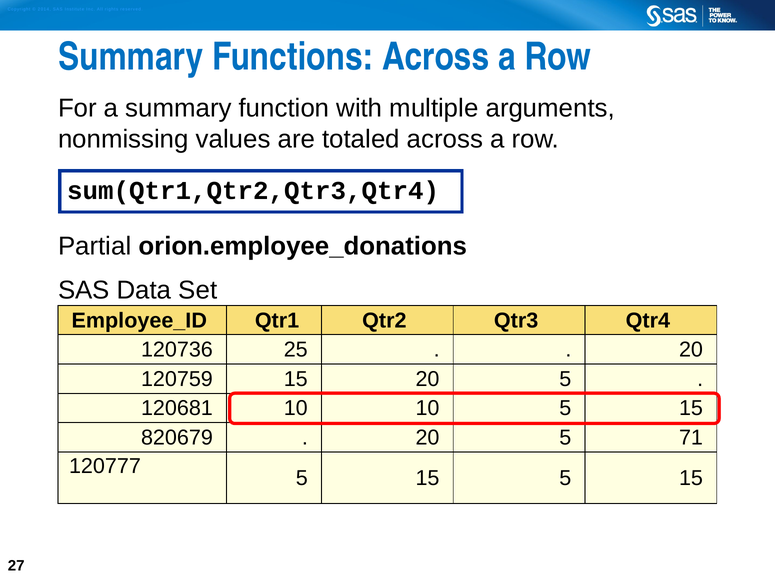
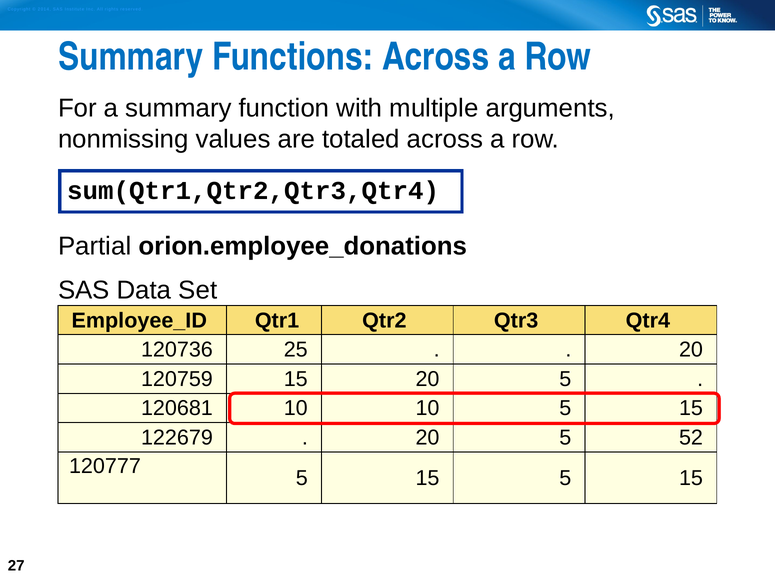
820679: 820679 -> 122679 (177, 438)
71: 71 -> 52 (691, 438)
